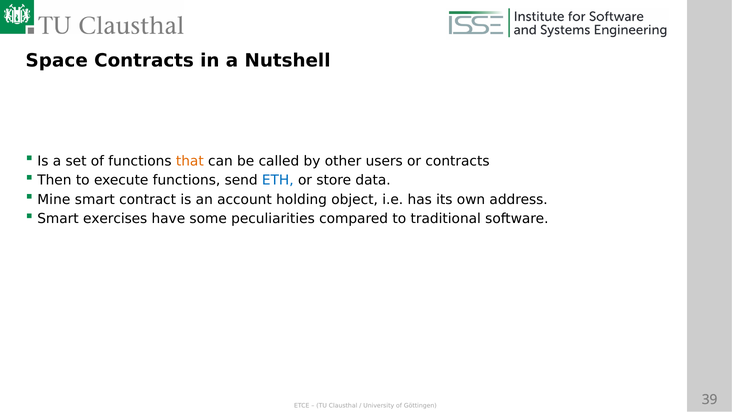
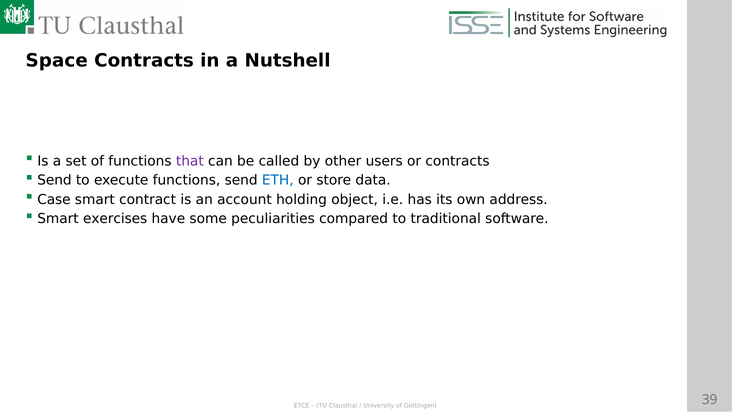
that colour: orange -> purple (190, 161)
Then: Then -> Send (54, 180)
Mine: Mine -> Case (54, 199)
